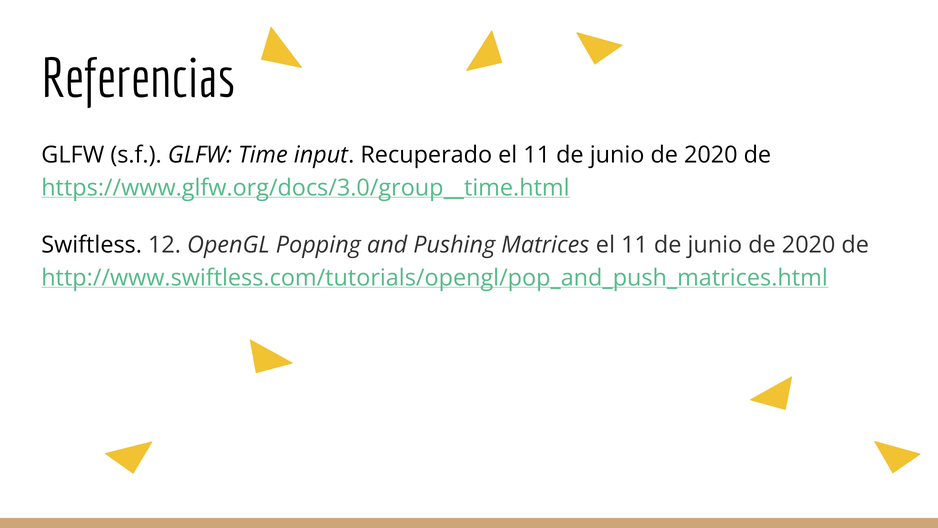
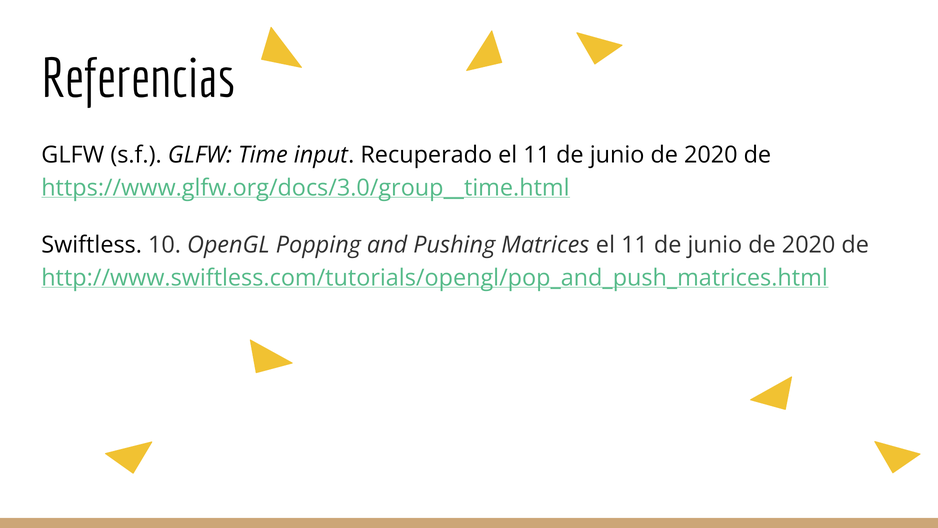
12: 12 -> 10 (165, 245)
